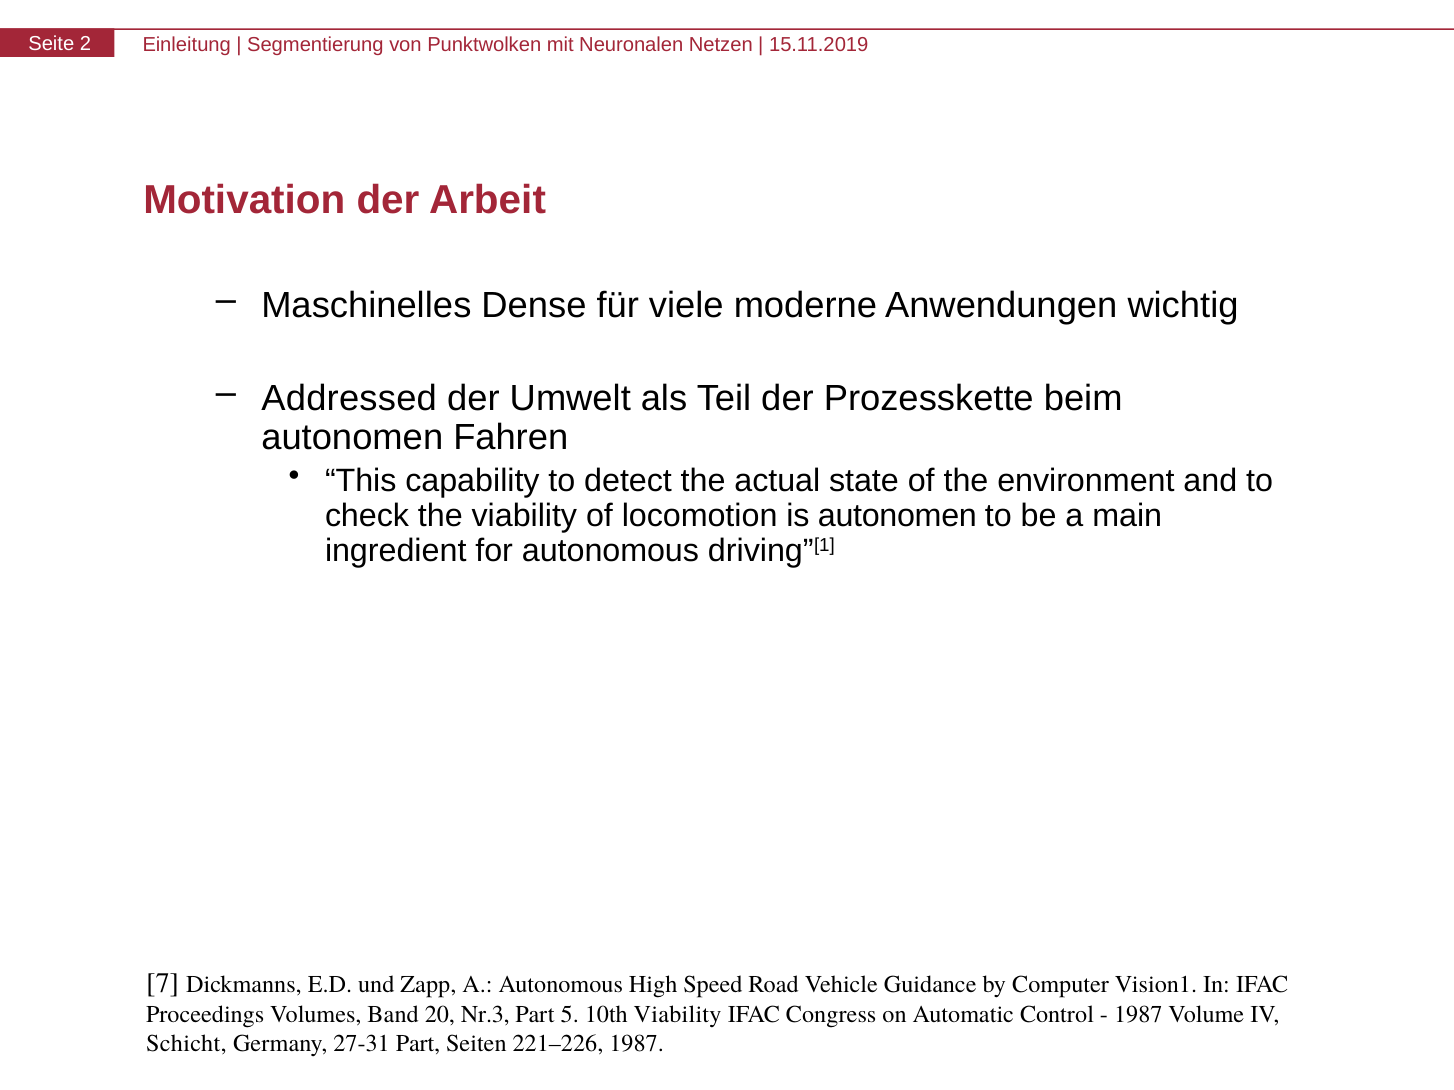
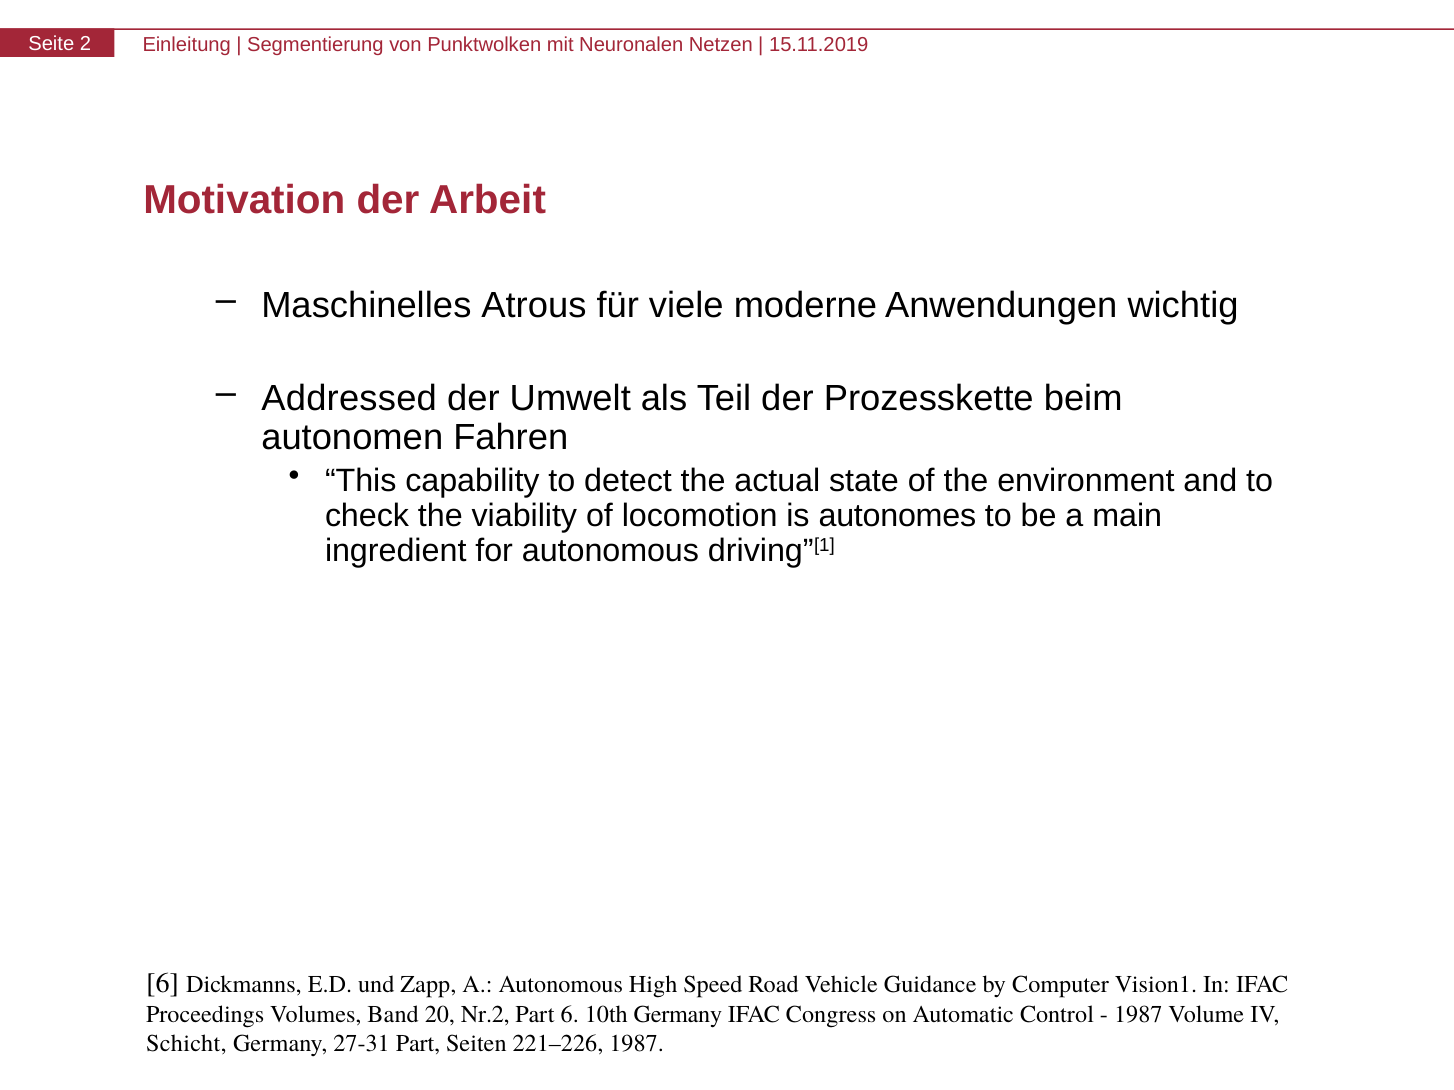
Dense: Dense -> Atrous (534, 305)
is autonomen: autonomen -> autonomes (897, 516)
7: 7 -> 6 (163, 984)
Nr.3: Nr.3 -> Nr.2 (485, 1015)
Part 5: 5 -> 6 (570, 1015)
10th Viability: Viability -> Germany (678, 1015)
